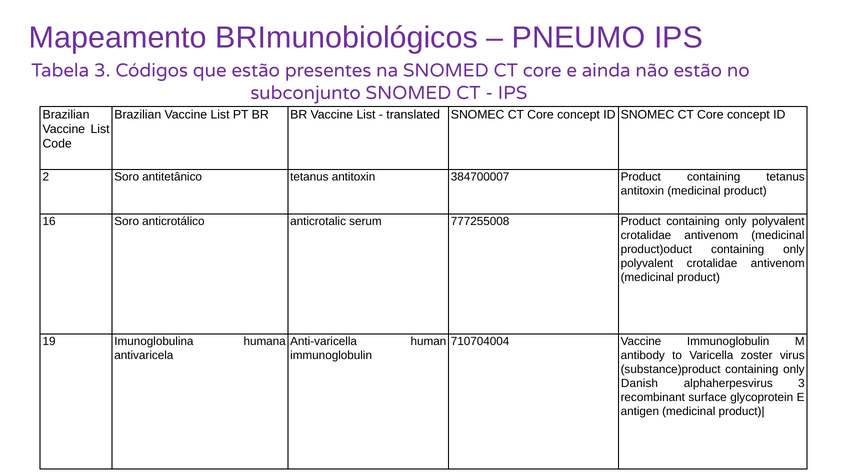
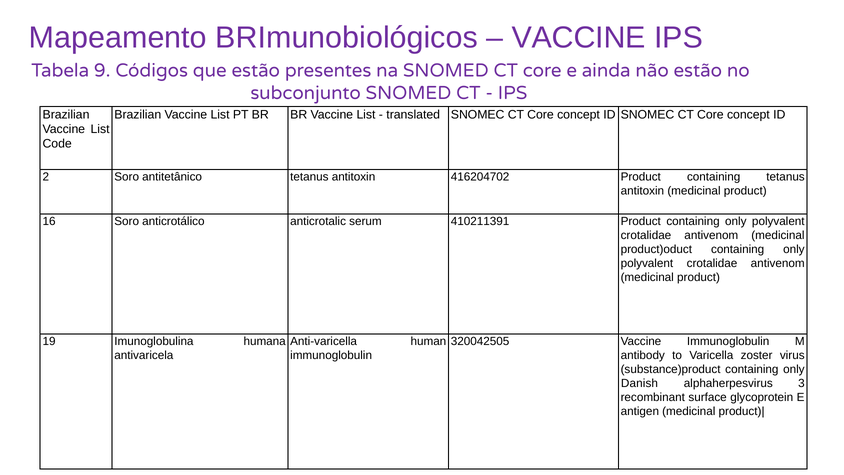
PNEUMO: PNEUMO -> VACCINE (579, 38)
Tabela 3: 3 -> 9 (102, 70)
384700007: 384700007 -> 416204702 (480, 177)
777255008: 777255008 -> 410211391 (480, 221)
710704004: 710704004 -> 320042505 (480, 341)
